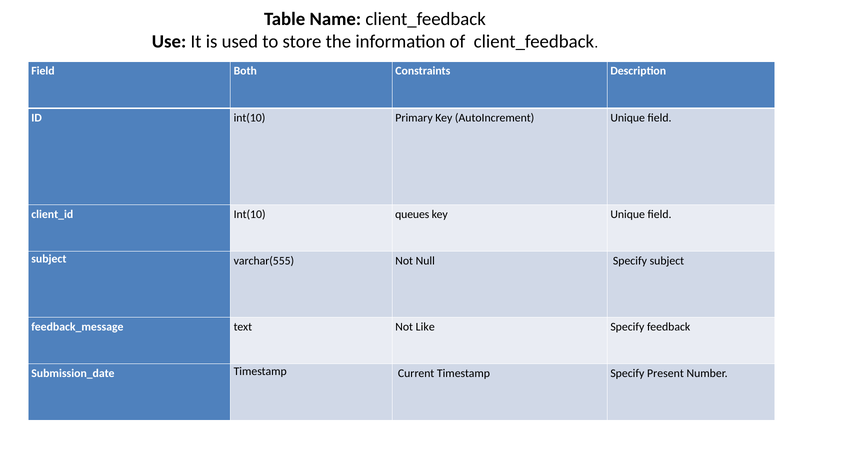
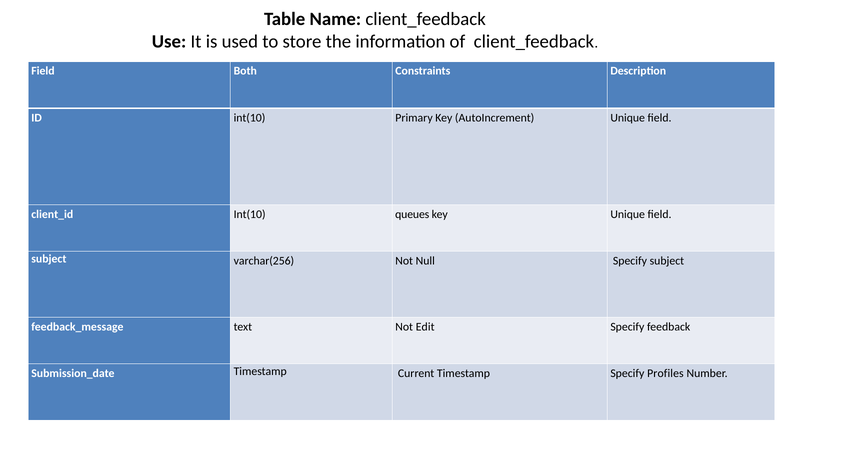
varchar(555: varchar(555 -> varchar(256 (264, 261)
Like: Like -> Edit (425, 327)
Present: Present -> Profiles (665, 374)
